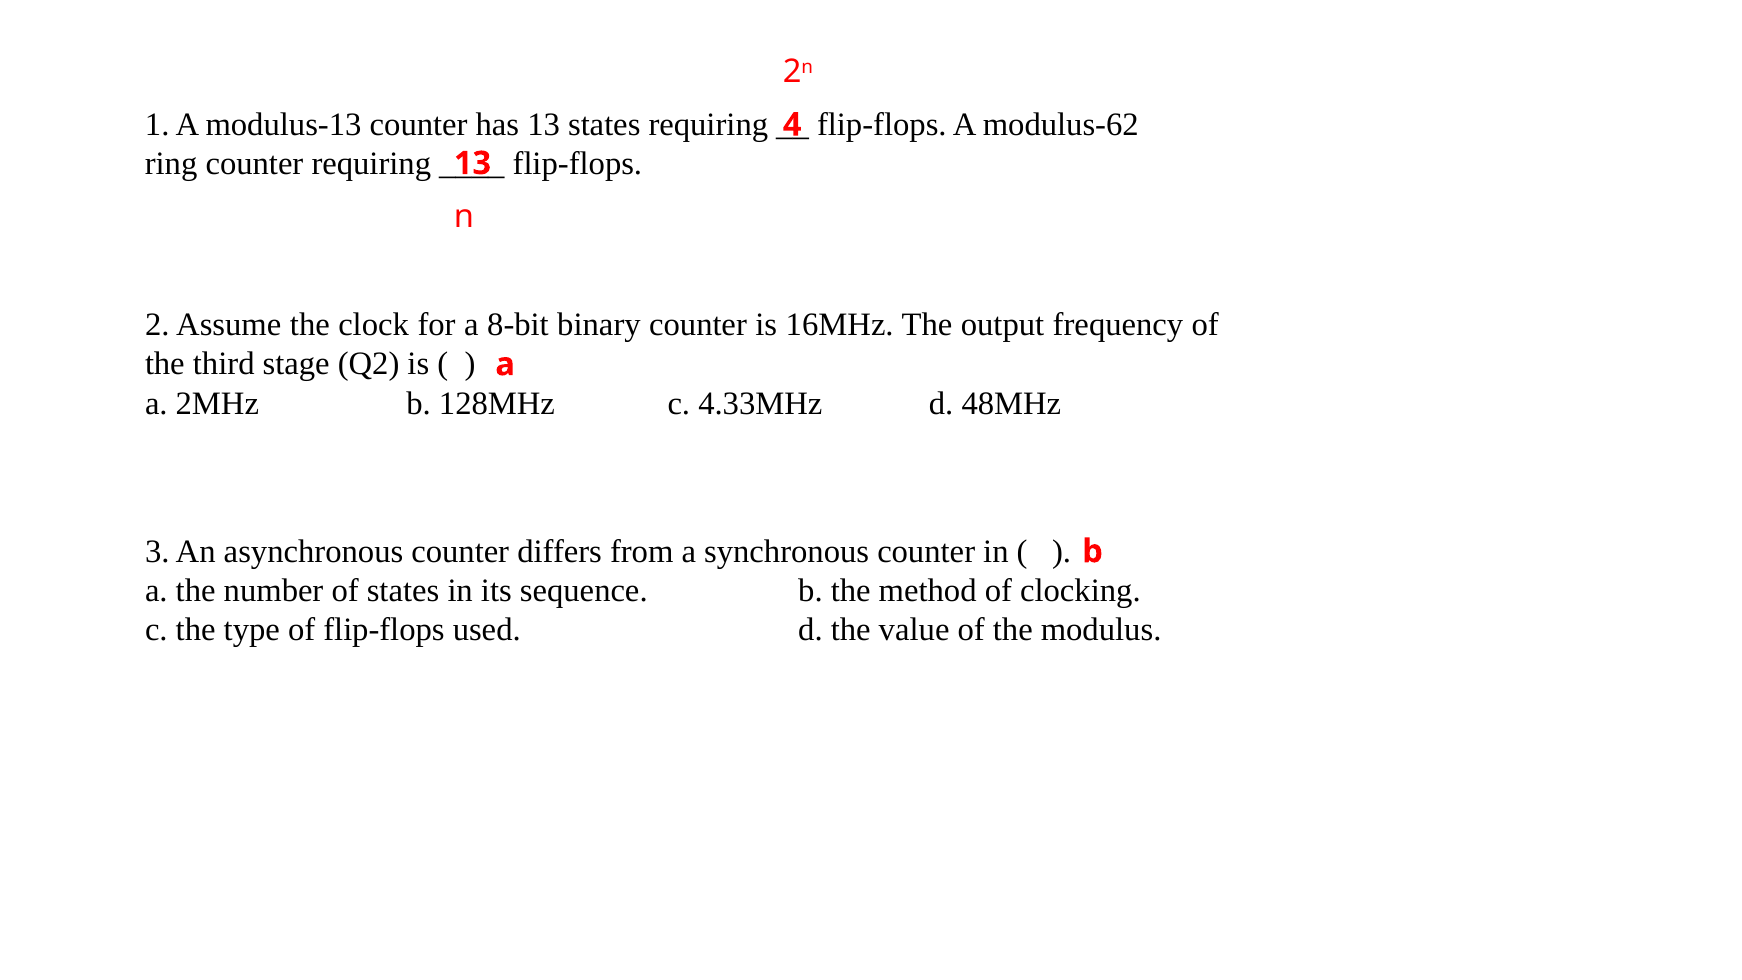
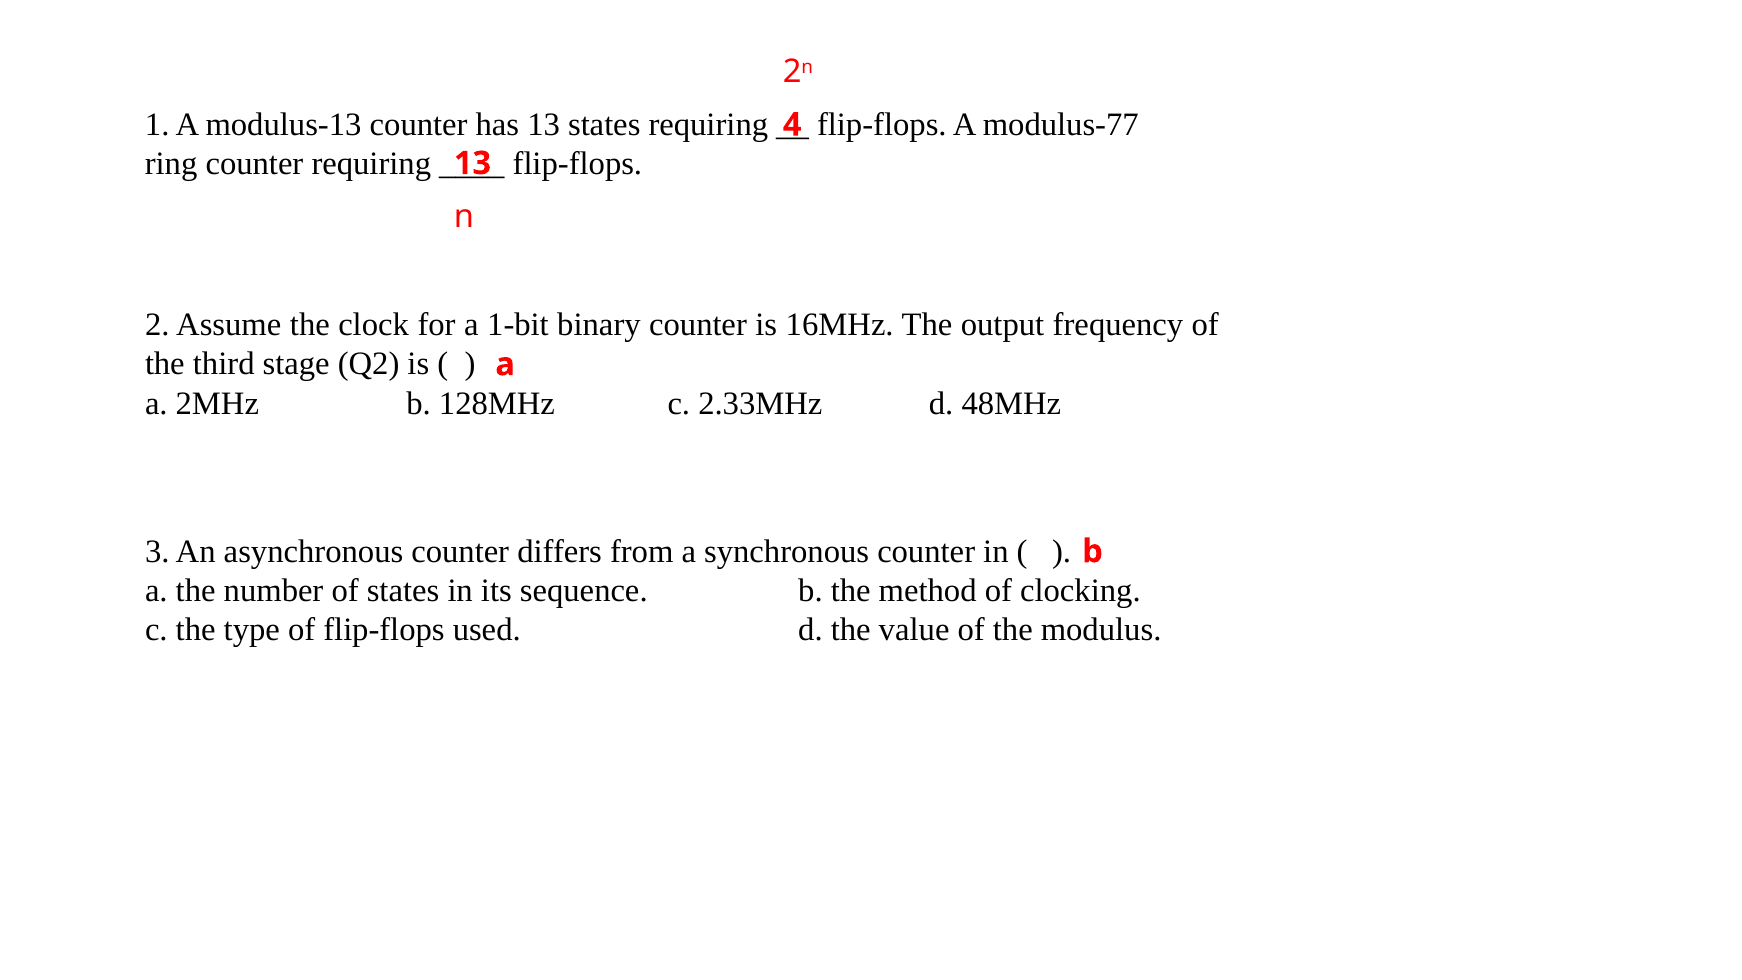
modulus-62: modulus-62 -> modulus-77 (1061, 125)
8-bit: 8-bit -> 1-bit (518, 325)
4.33MHz: 4.33MHz -> 2.33MHz (760, 403)
